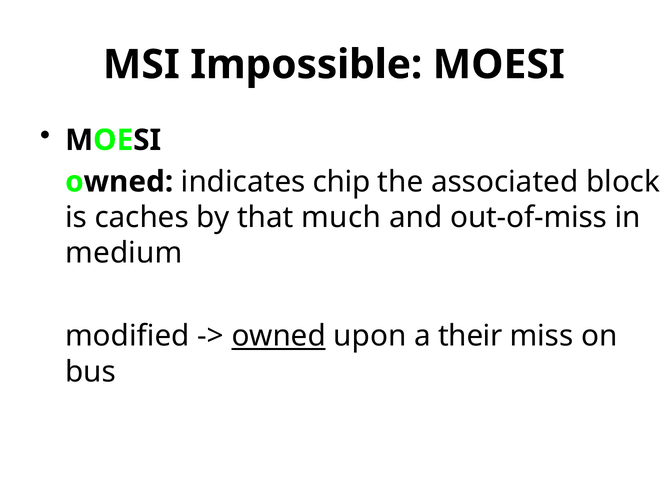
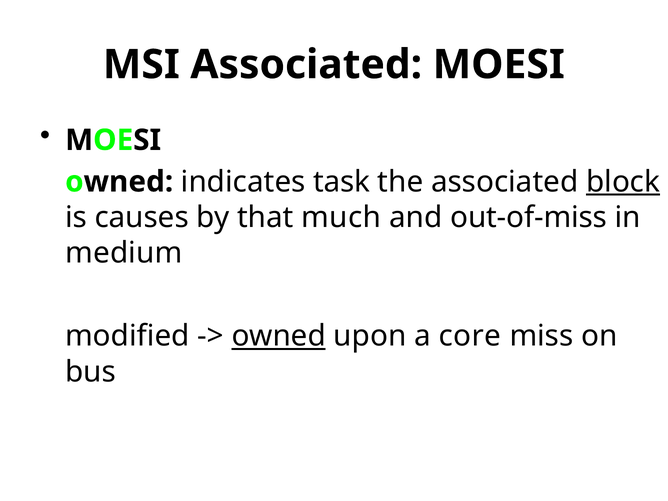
MSI Impossible: Impossible -> Associated (306, 65)
chip: chip -> task (342, 182)
block underline: none -> present (623, 182)
caches: caches -> causes (142, 217)
their: their -> core (470, 336)
